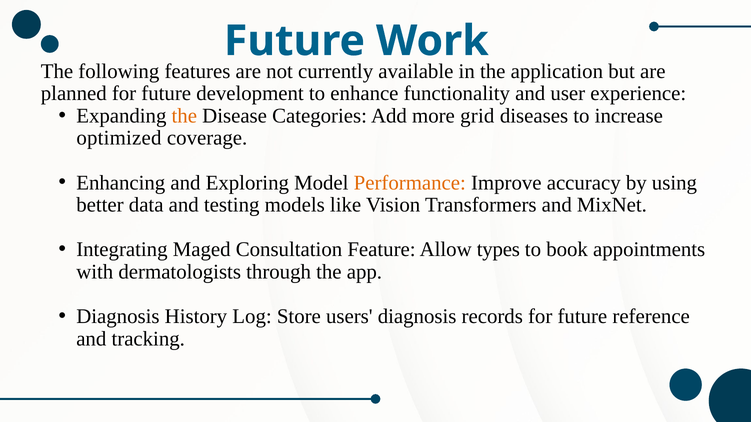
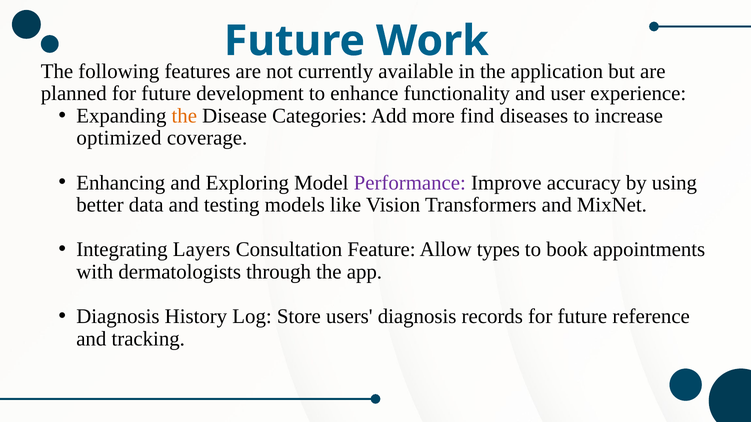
grid: grid -> find (477, 116)
Performance colour: orange -> purple (410, 183)
Maged: Maged -> Layers (202, 250)
